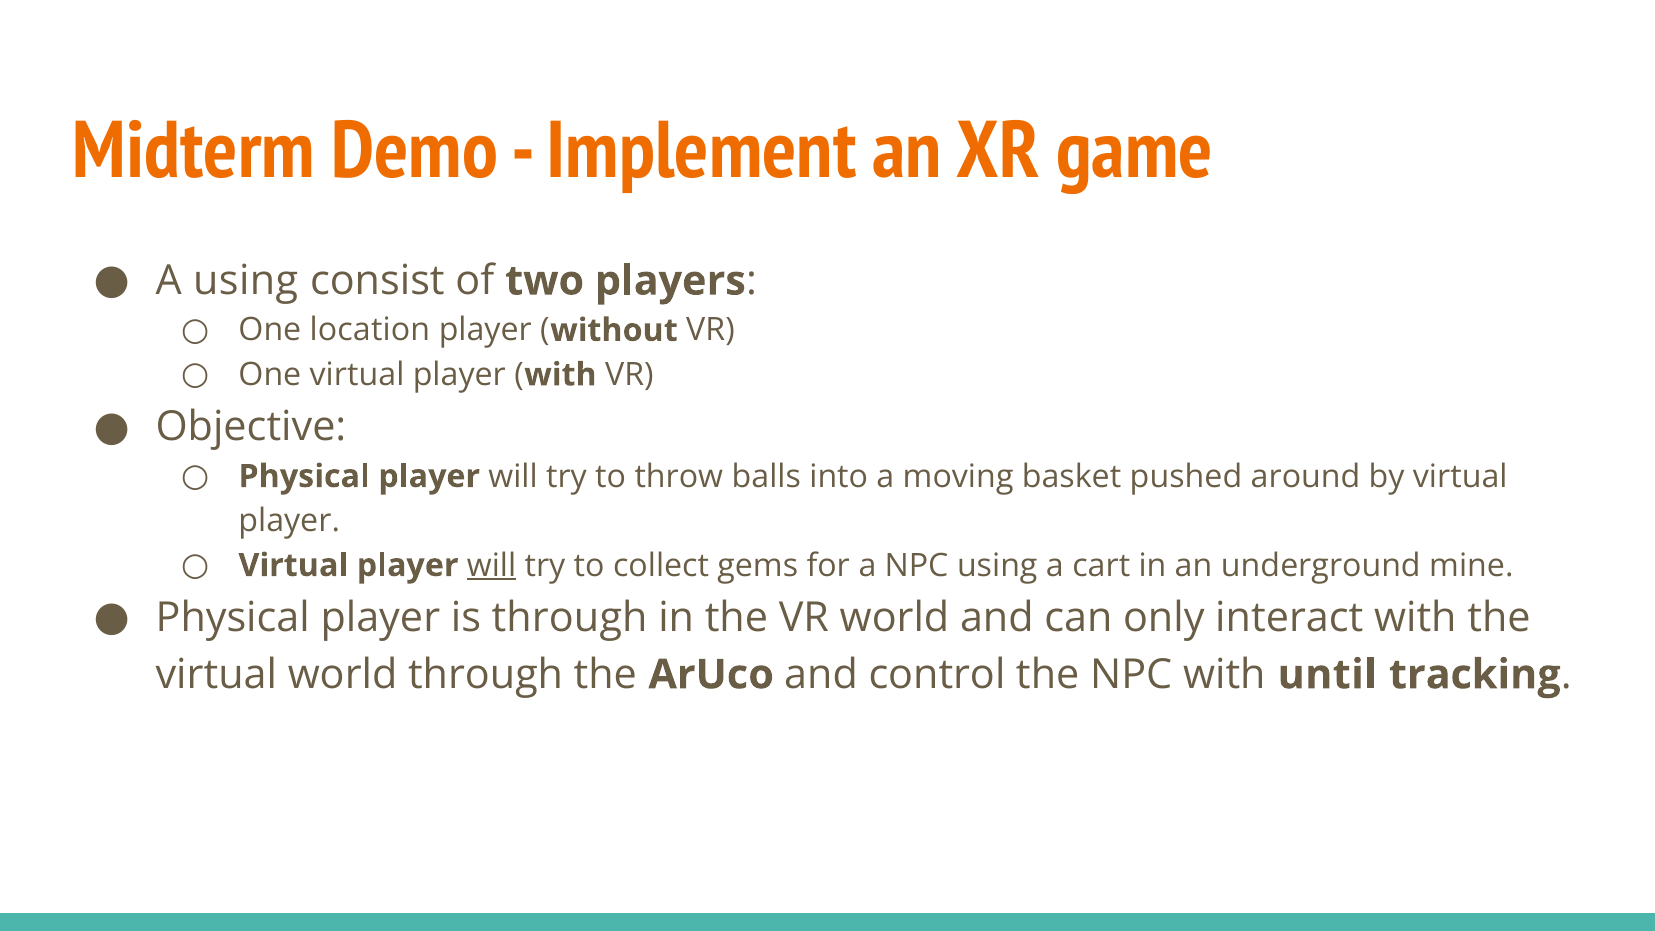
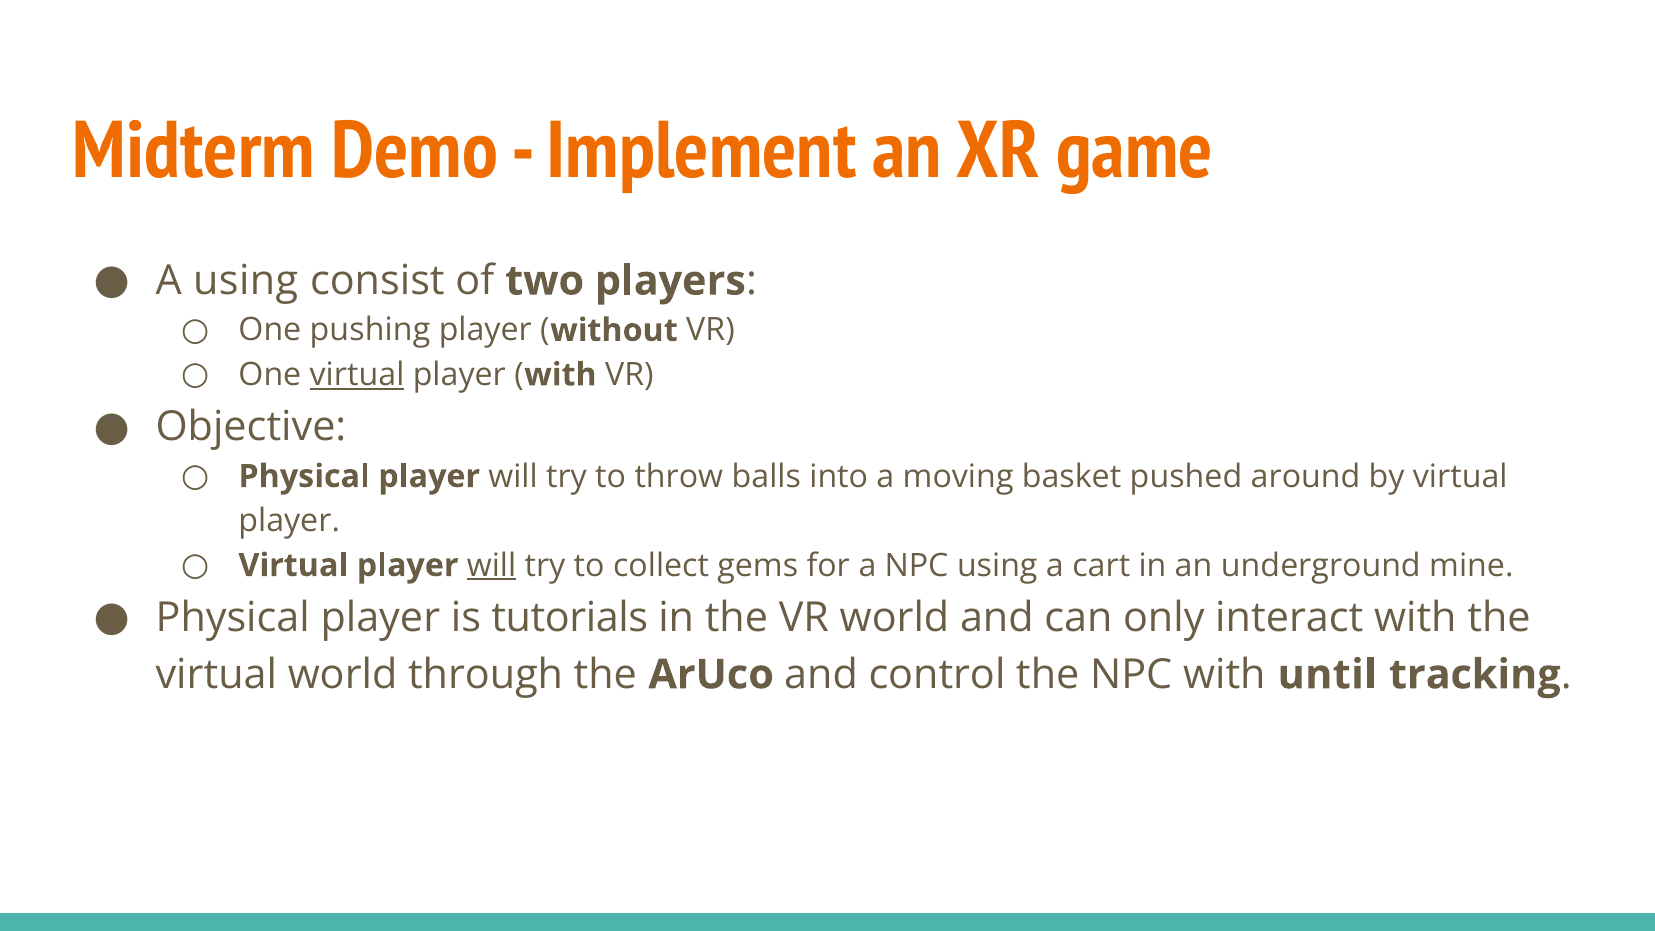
location: location -> pushing (370, 330)
virtual underline: none -> present (357, 375)
is through: through -> tutorials (570, 618)
